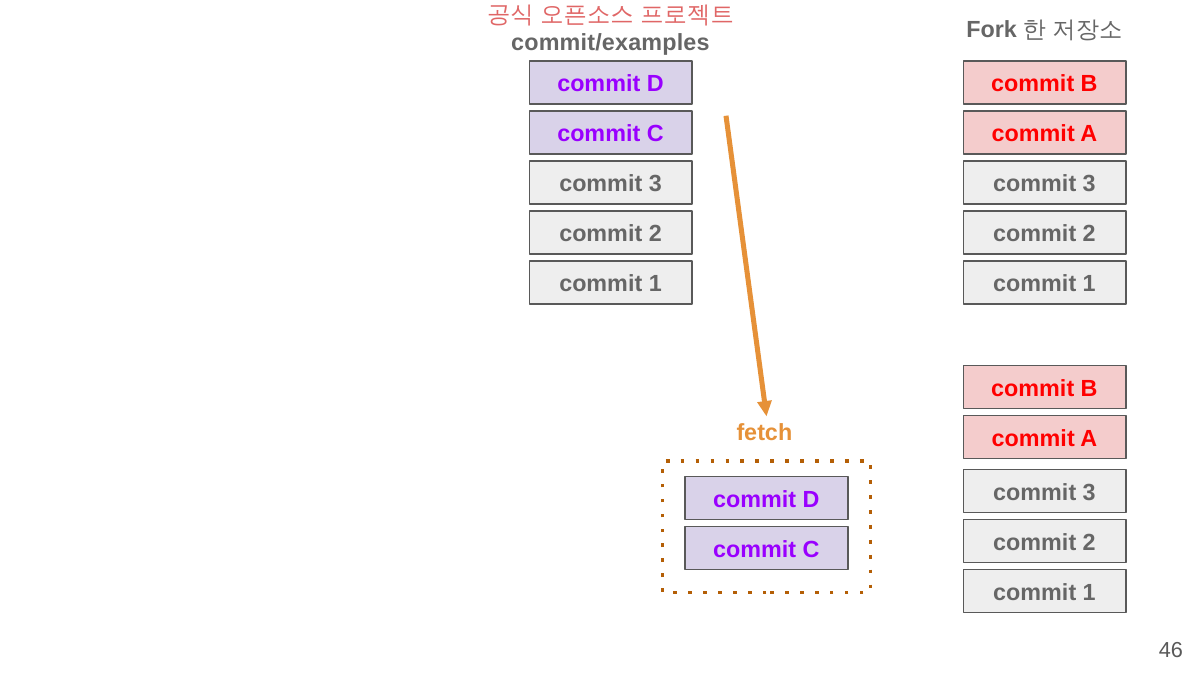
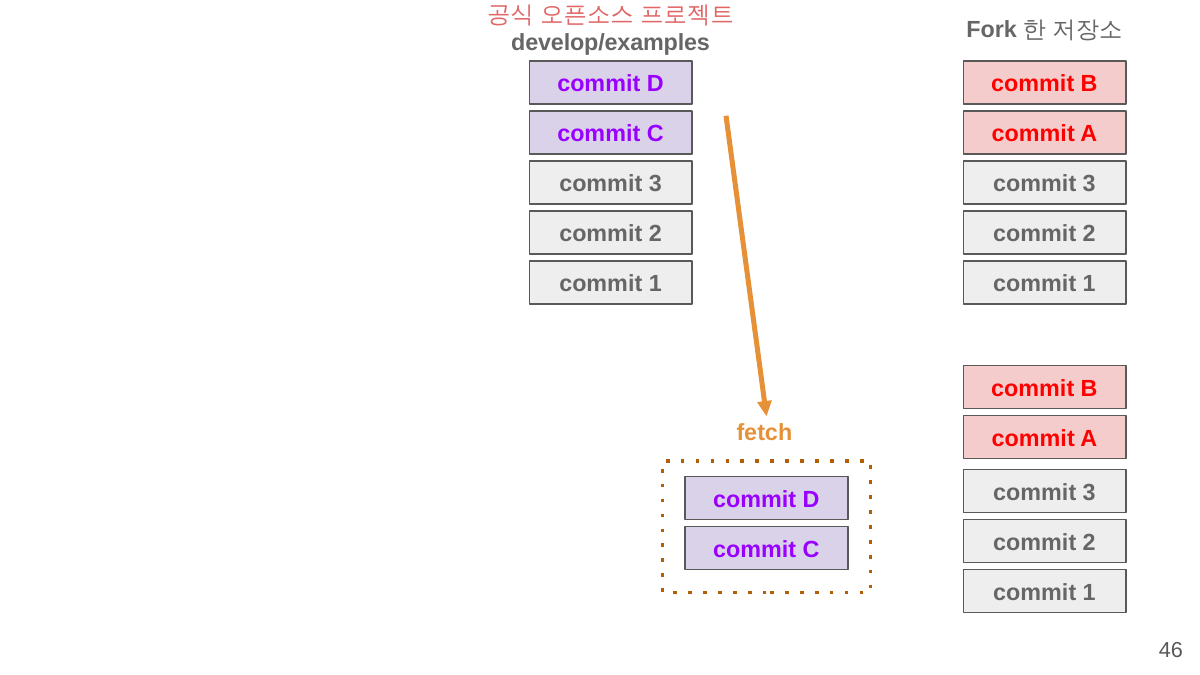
commit/examples: commit/examples -> develop/examples (611, 43)
